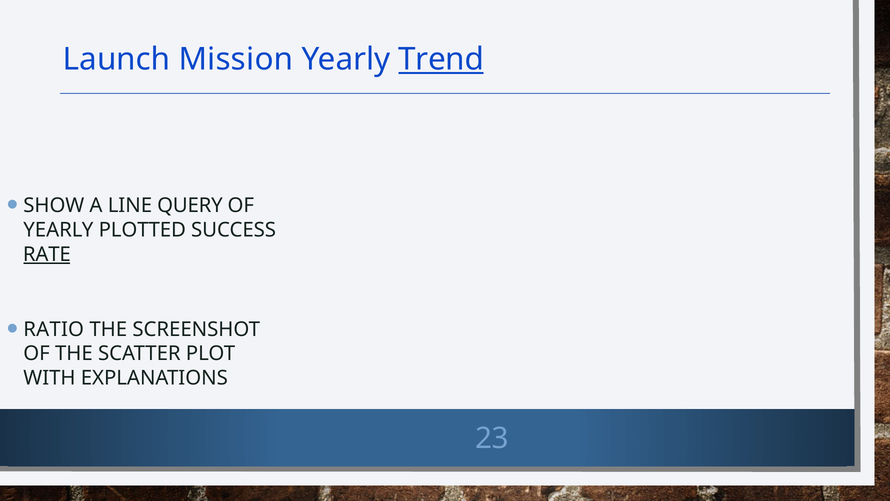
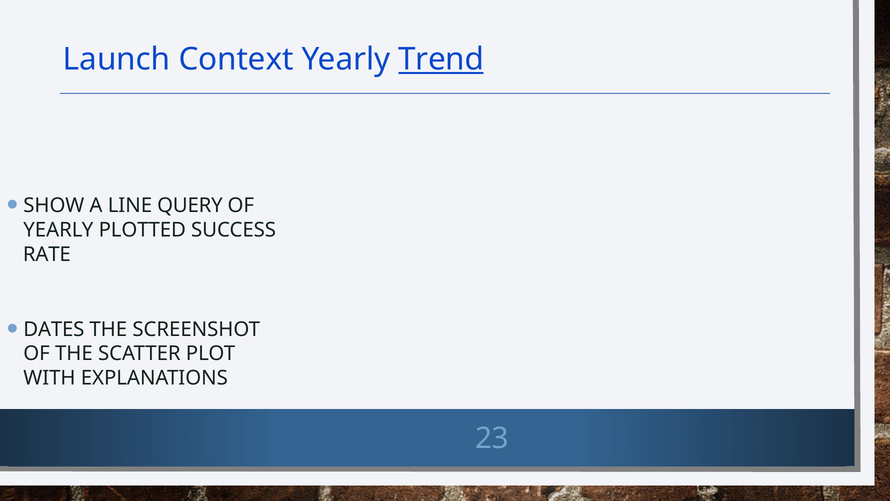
Mission: Mission -> Context (236, 59)
RATE underline: present -> none (47, 254)
RATIO: RATIO -> DATES (54, 329)
